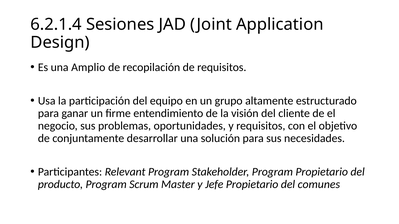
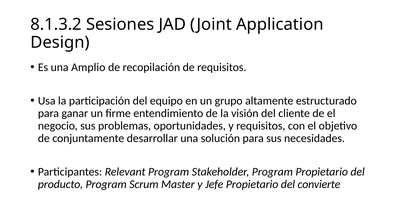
6.2.1.4: 6.2.1.4 -> 8.1.3.2 (56, 25)
comunes: comunes -> convierte (319, 185)
